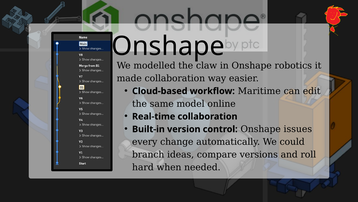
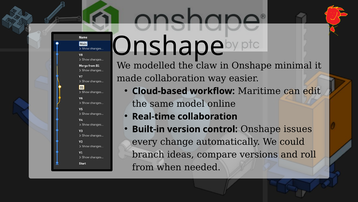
robotics: robotics -> minimal (293, 65)
hard: hard -> from (143, 167)
